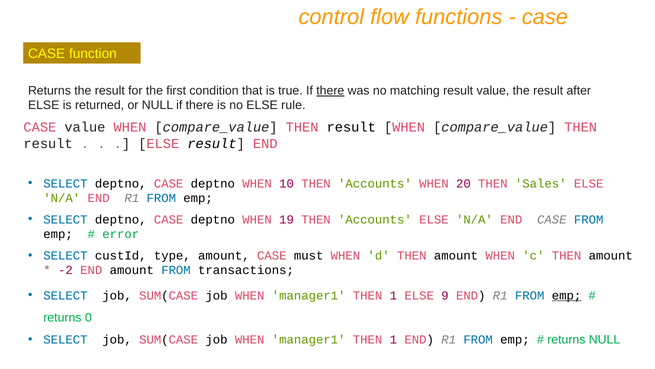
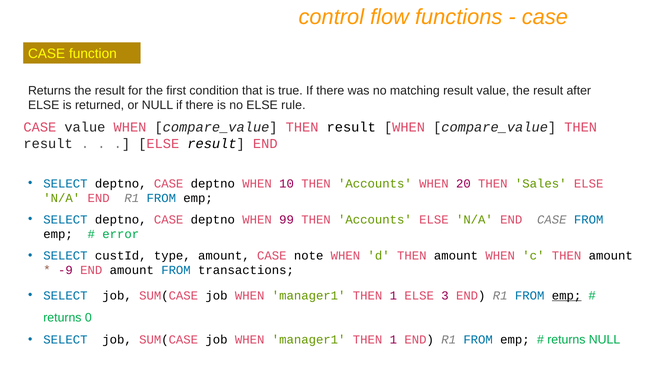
there underline: present -> none (330, 90)
19: 19 -> 99 (287, 219)
must: must -> note (309, 255)
-2: -2 -> -9 (65, 270)
9: 9 -> 3 (445, 295)
